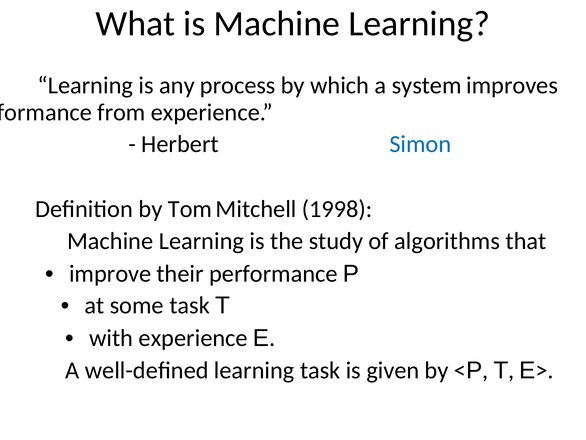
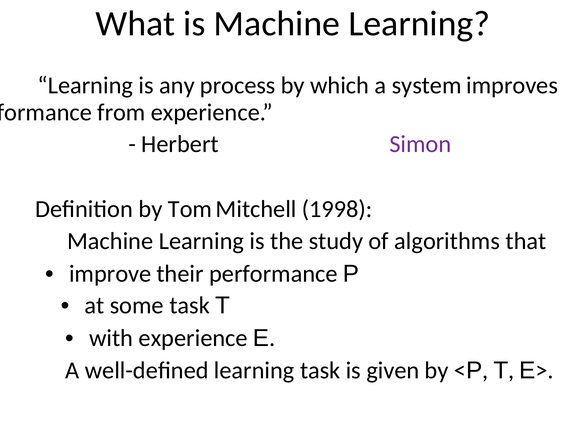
Simon colour: blue -> purple (420, 144)
